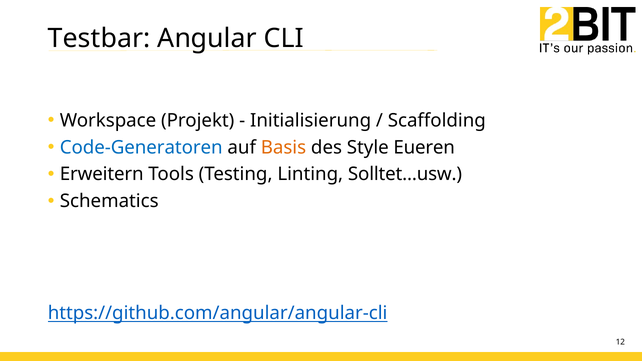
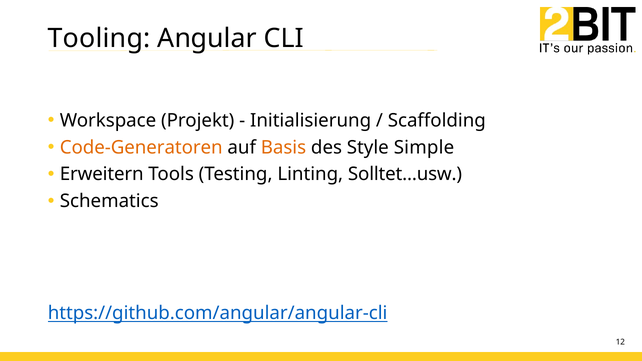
Testbar: Testbar -> Tooling (99, 39)
Code-Generatoren colour: blue -> orange (141, 147)
Eueren: Eueren -> Simple (424, 147)
